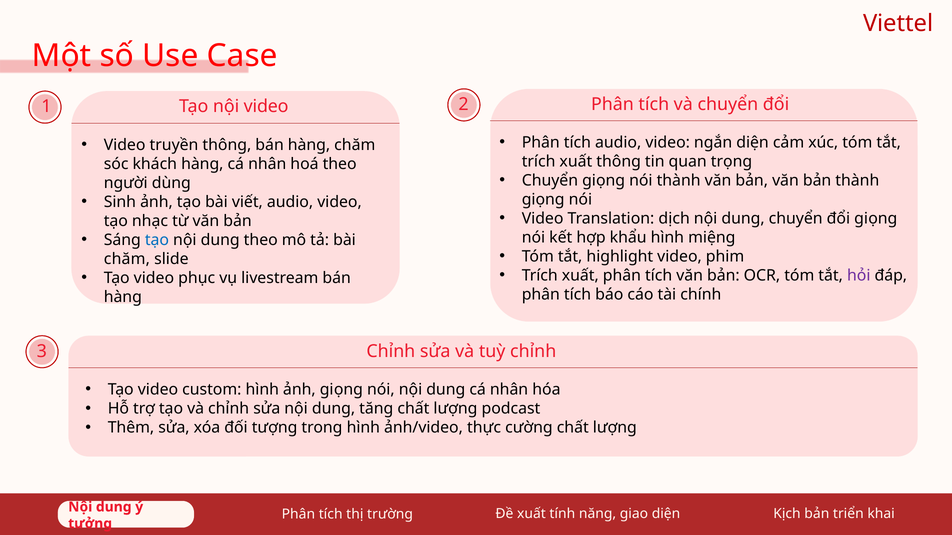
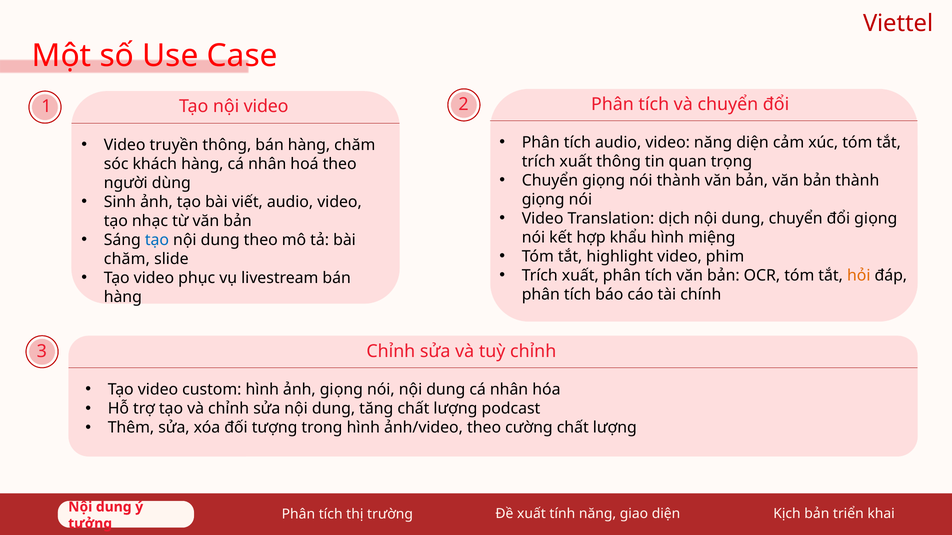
video ngắn: ngắn -> năng (713, 143)
hỏi colour: purple -> orange (859, 276)
ảnh/video thực: thực -> theo (484, 428)
